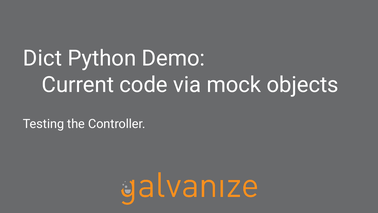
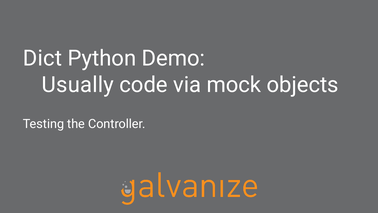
Current: Current -> Usually (78, 85)
